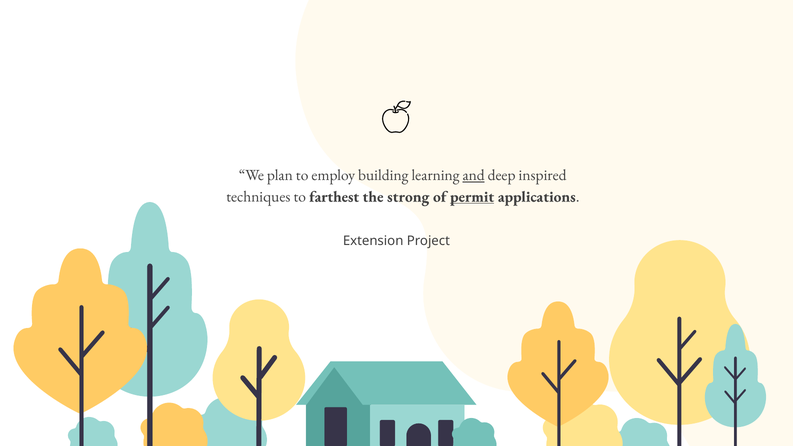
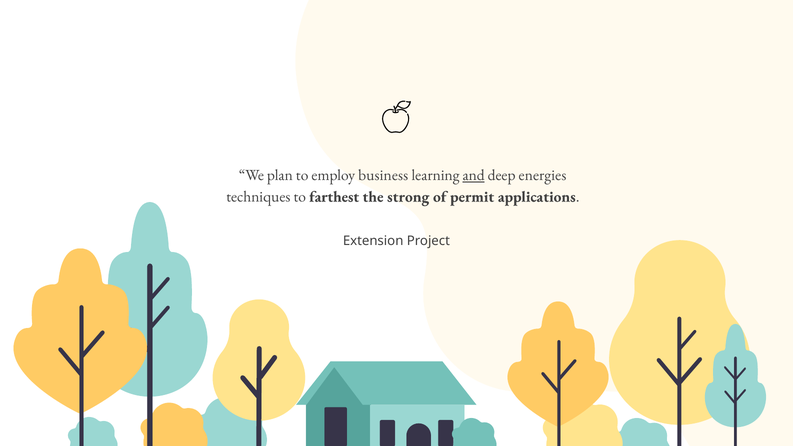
building: building -> business (383, 175)
inspired: inspired -> energies (542, 175)
permit underline: present -> none (472, 197)
